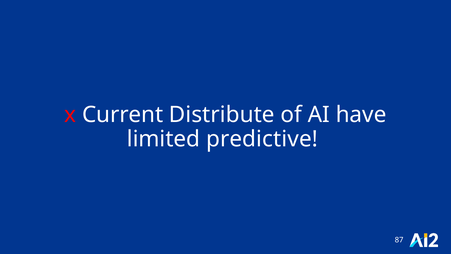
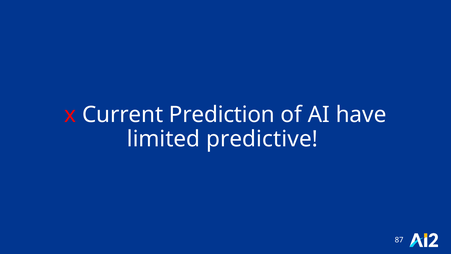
Distribute: Distribute -> Prediction (222, 115)
